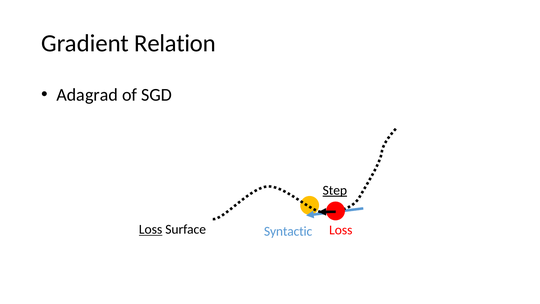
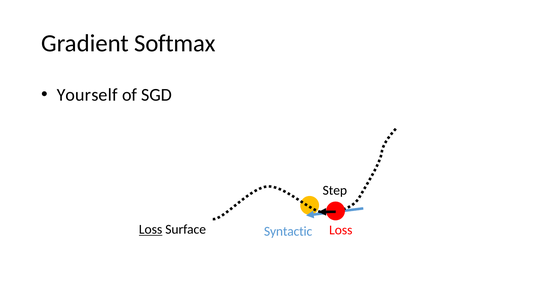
Relation: Relation -> Softmax (175, 43)
Adagrad: Adagrad -> Yourself (87, 95)
Step underline: present -> none (335, 190)
